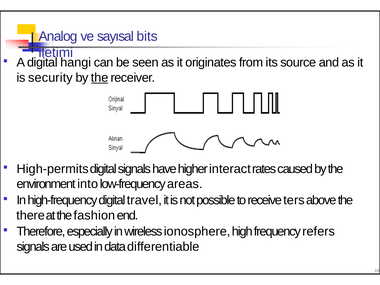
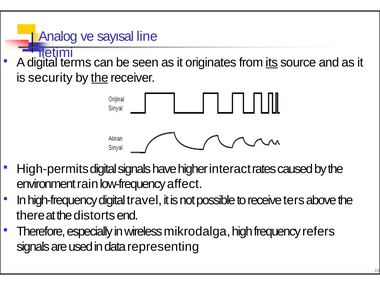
bits: bits -> line (147, 36)
hangi: hangi -> terms (76, 62)
its underline: none -> present (272, 62)
into: into -> rain (88, 184)
areas: areas -> affect (185, 184)
fashion: fashion -> distorts (94, 215)
ionosphere: ionosphere -> mikrodalga (197, 231)
differentiable: differentiable -> representing (163, 247)
